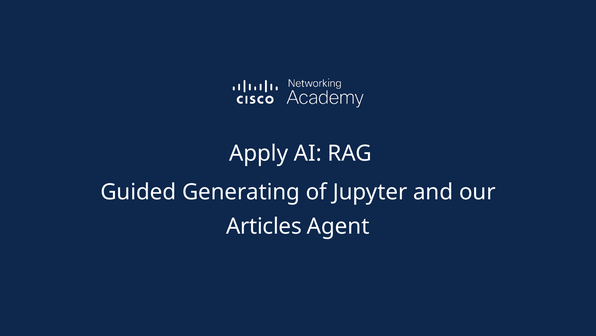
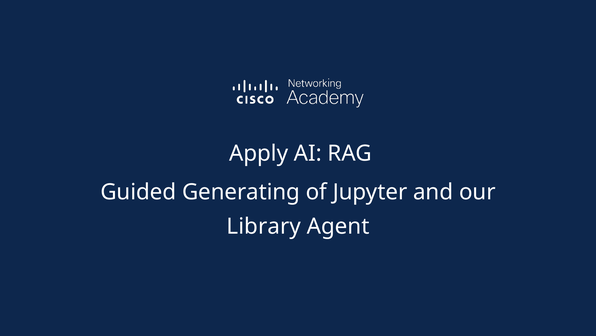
Articles: Articles -> Library (264, 226)
